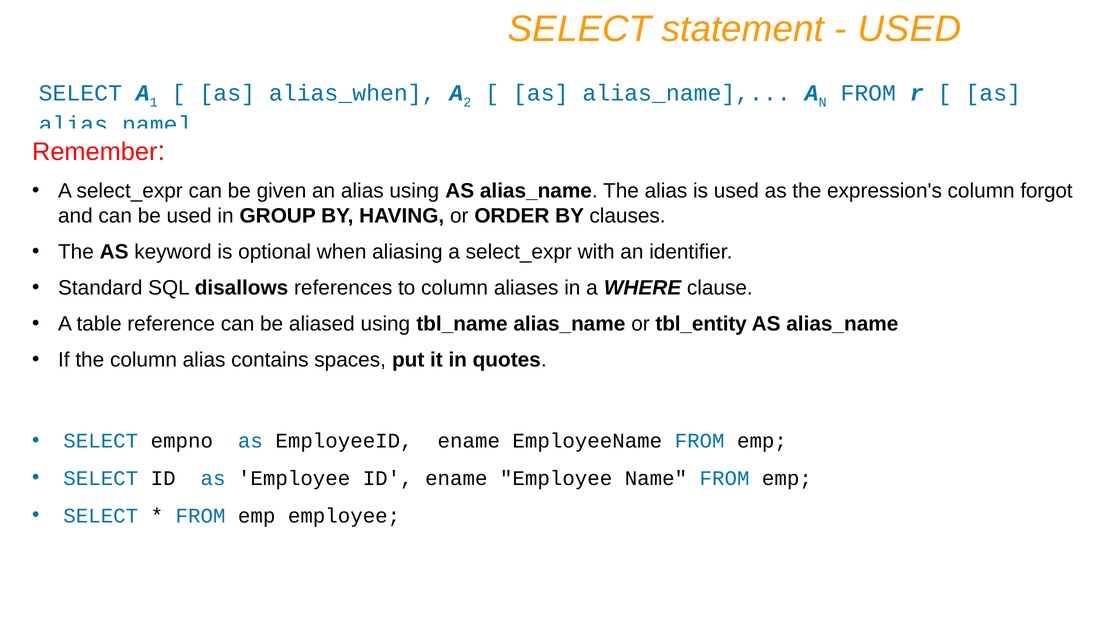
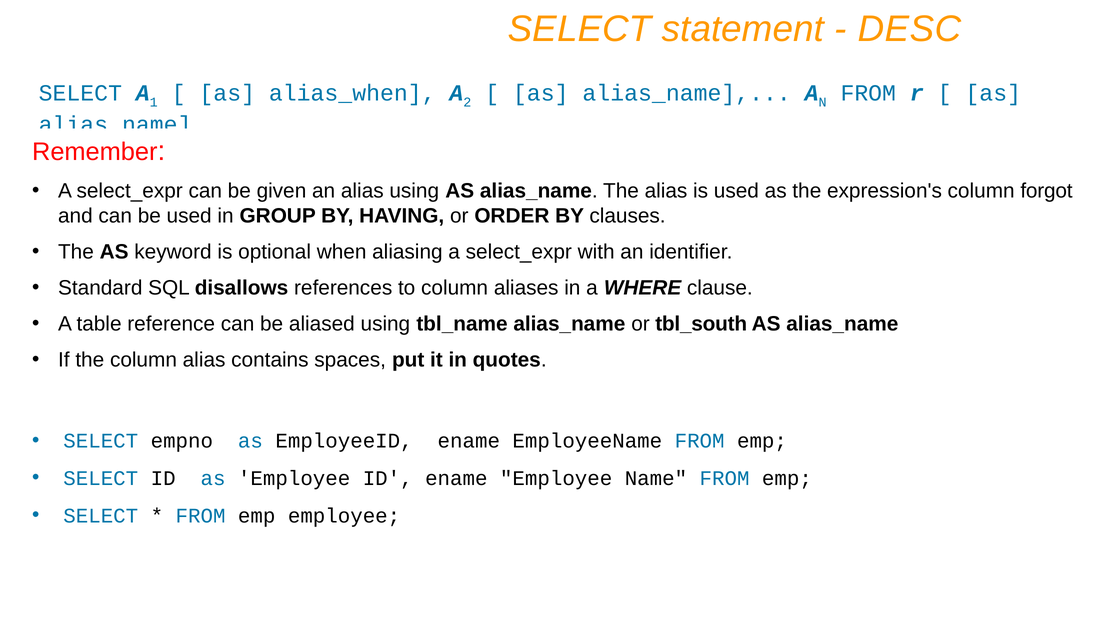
USED: USED -> DESC (910, 29)
tbl_entity: tbl_entity -> tbl_south (701, 324)
